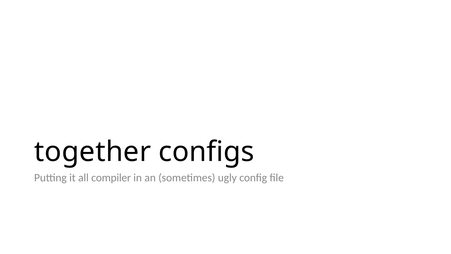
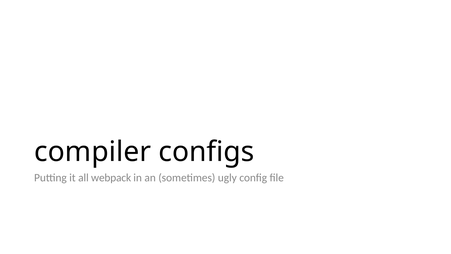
together: together -> compiler (93, 152)
compiler: compiler -> webpack (111, 177)
